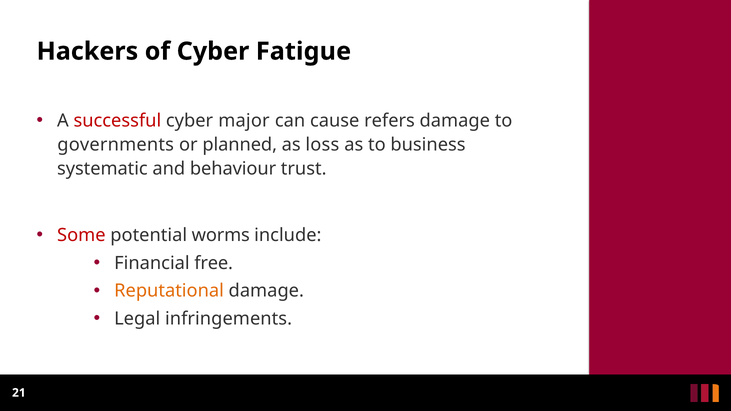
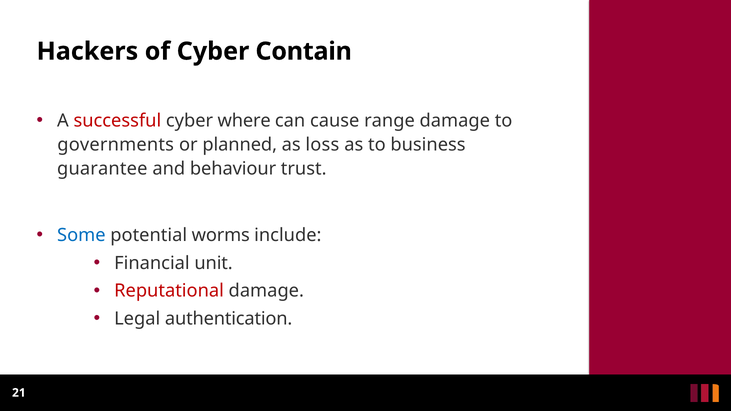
Fatigue: Fatigue -> Contain (304, 51)
major: major -> where (244, 121)
refers: refers -> range (390, 121)
systematic: systematic -> guarantee (102, 169)
Some colour: red -> blue (81, 235)
free: free -> unit (214, 263)
Reputational colour: orange -> red (169, 291)
infringements: infringements -> authentication (229, 319)
